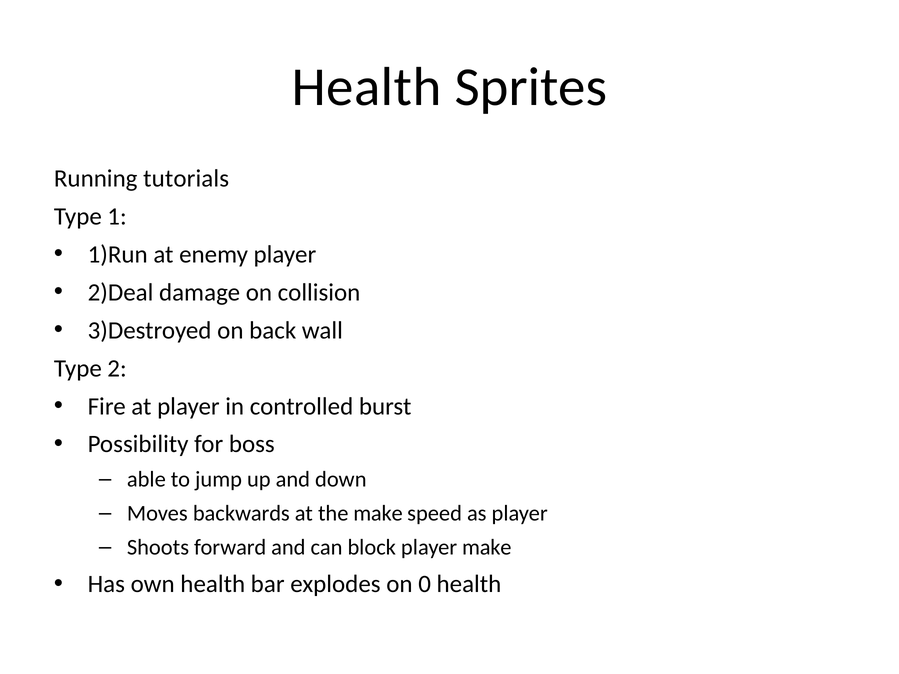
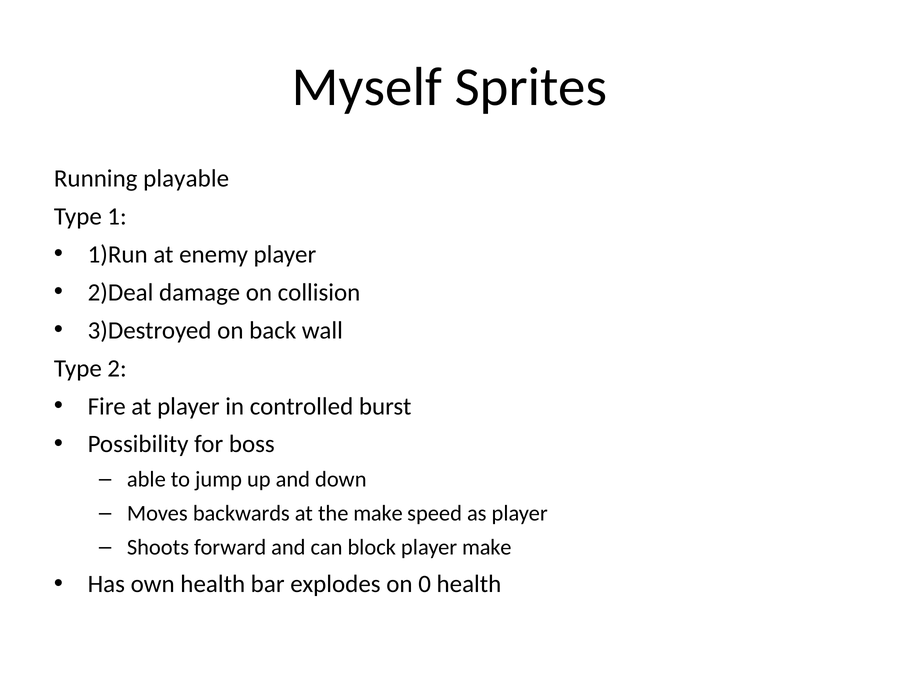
Health: Health -> Myself (367, 87)
tutorials: tutorials -> playable (186, 179)
